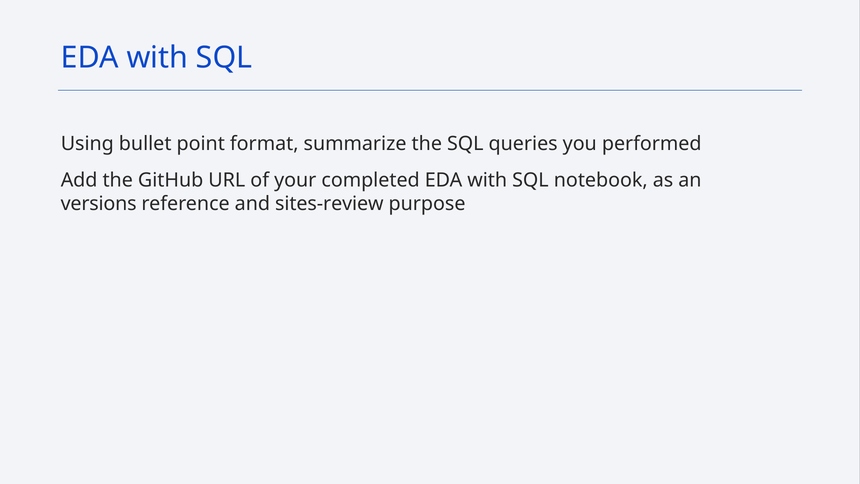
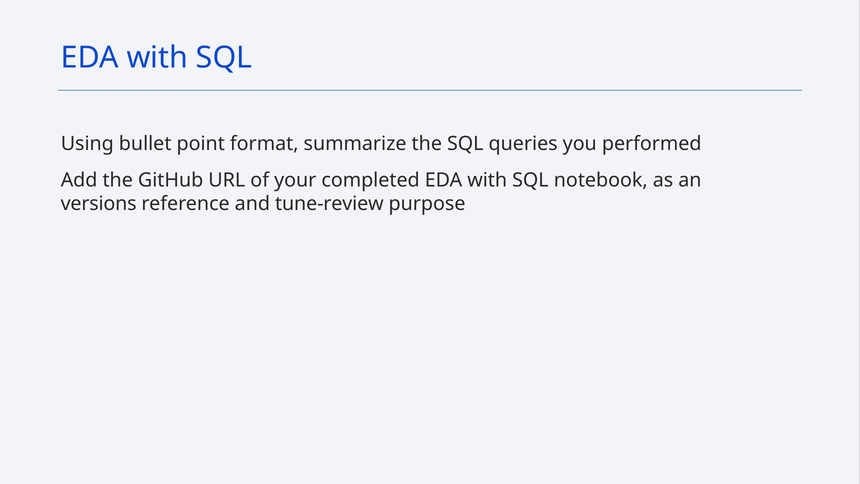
sites-review: sites-review -> tune-review (329, 204)
